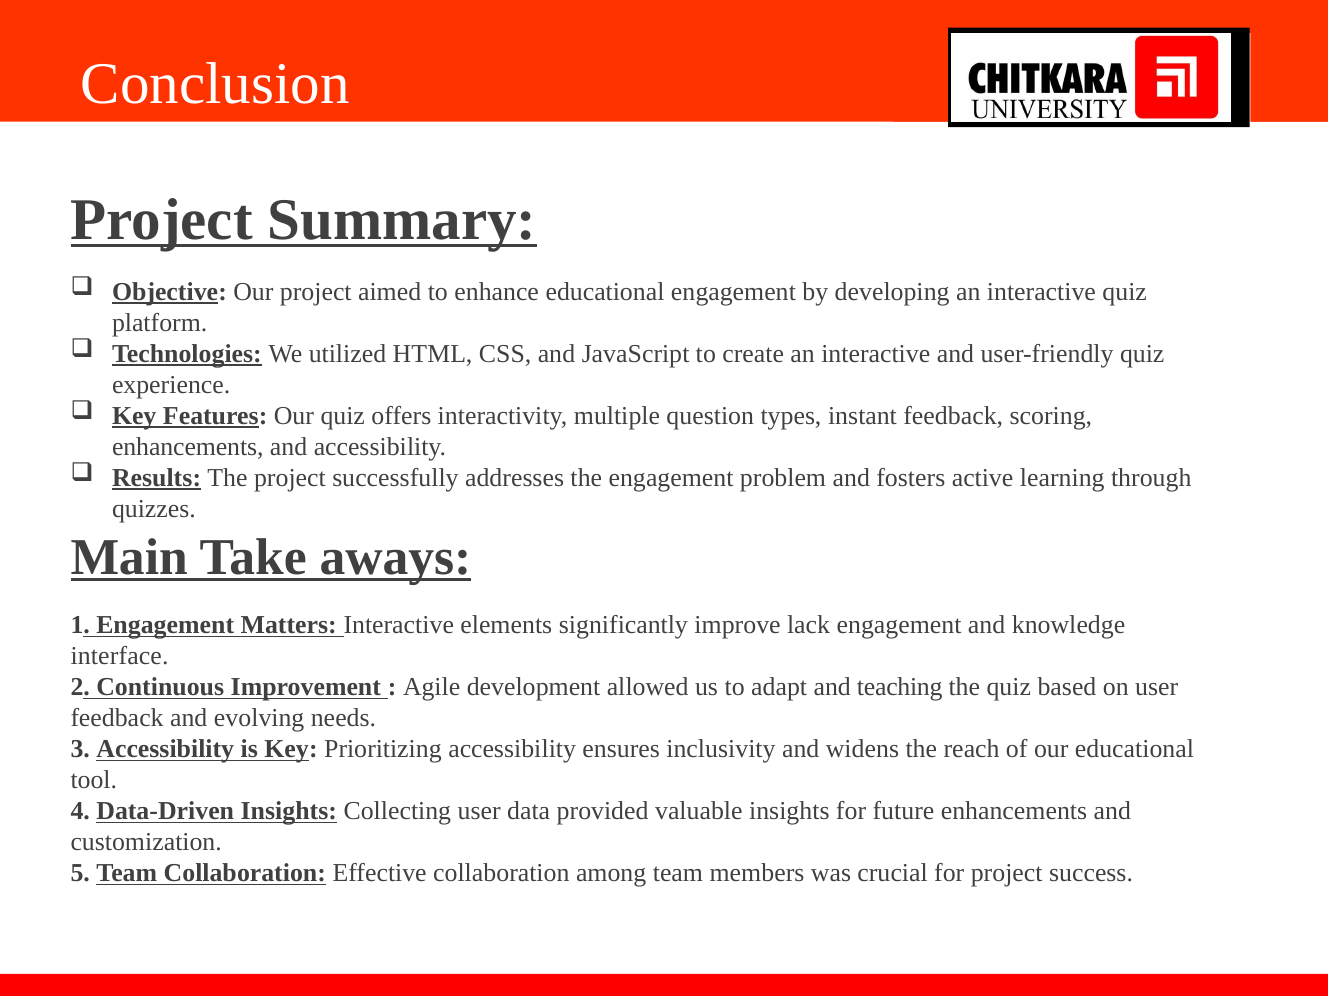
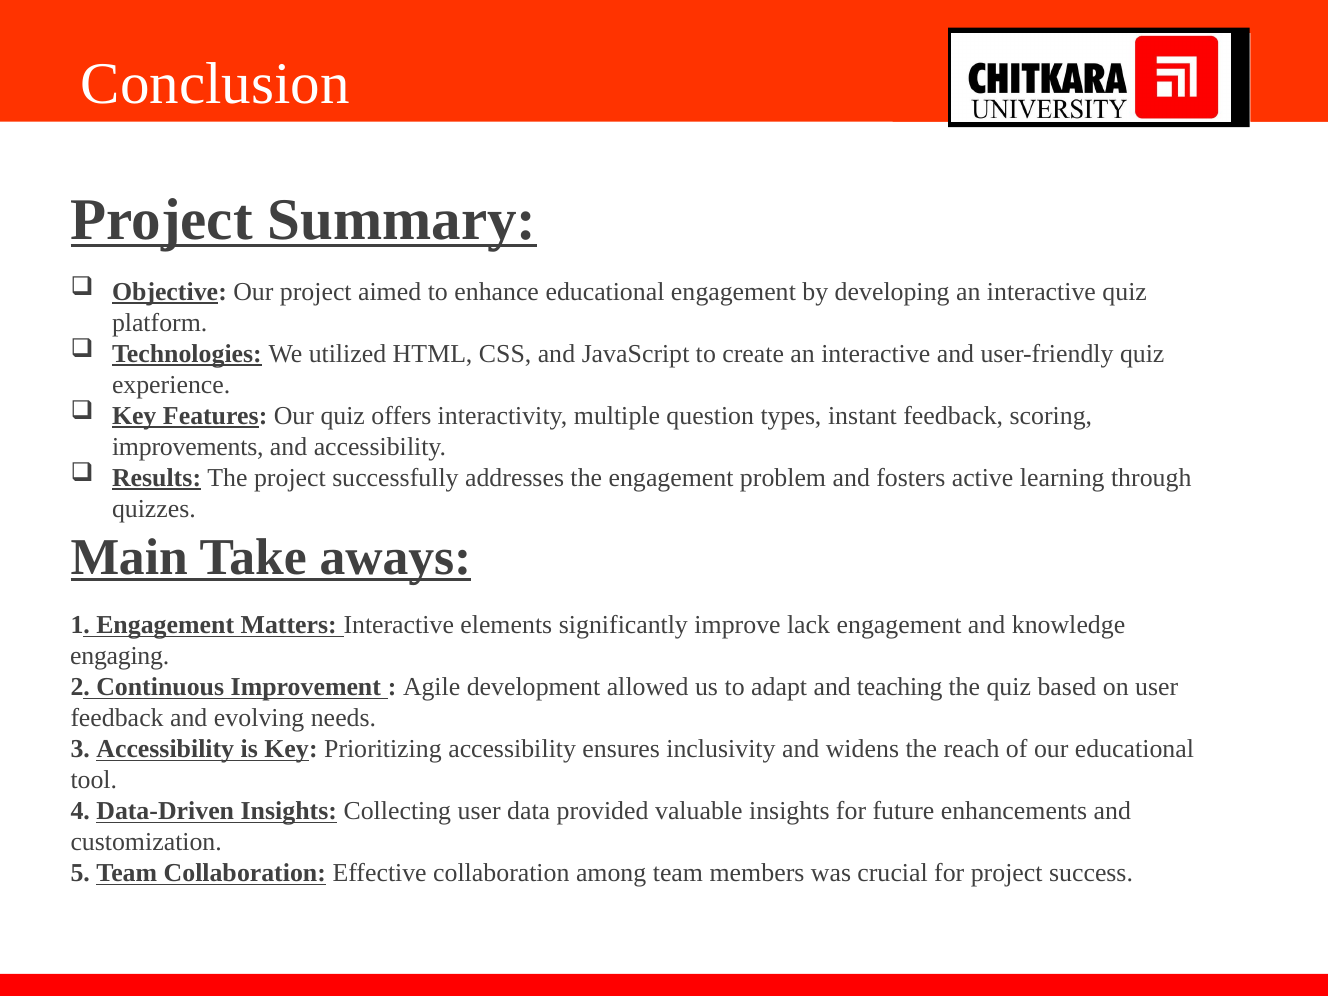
enhancements: enhancements -> improvements (188, 447)
interface: interface -> engaging (120, 656)
